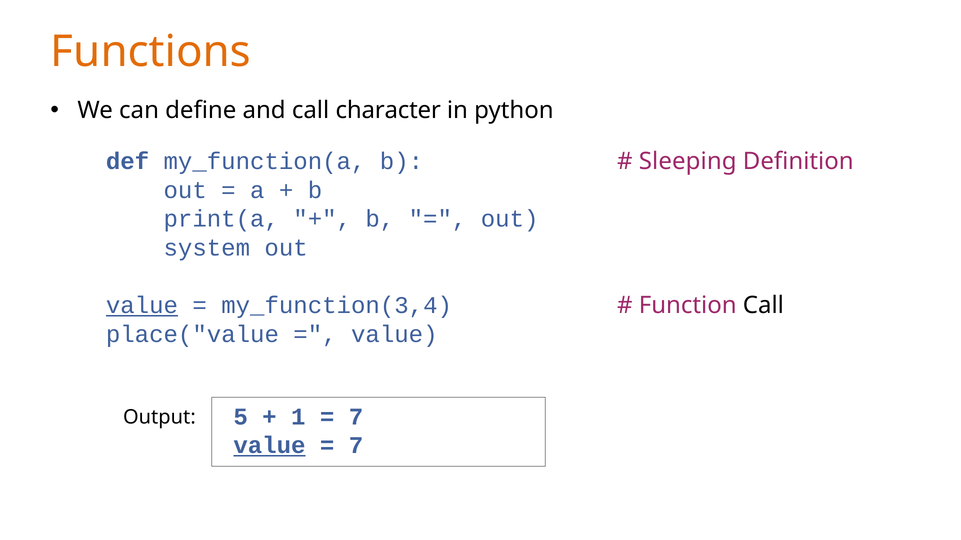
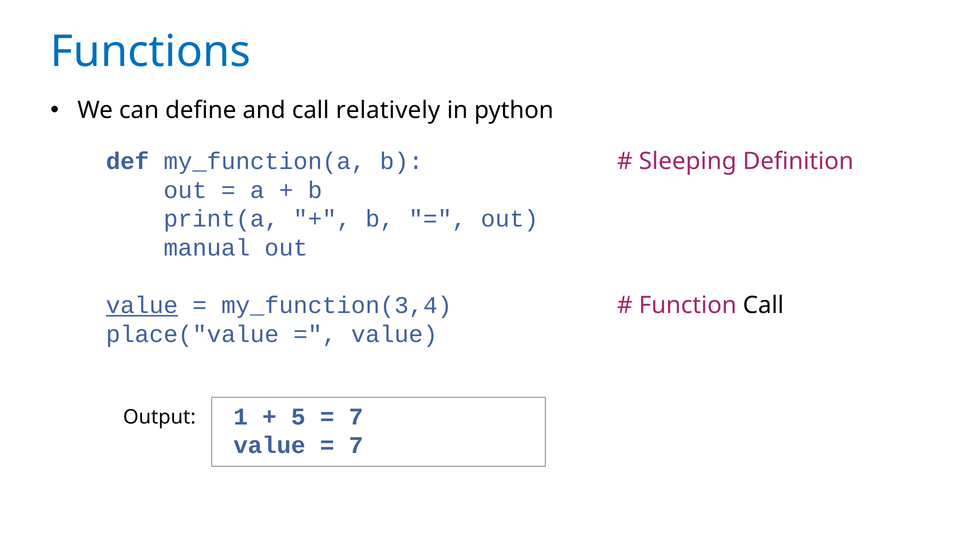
Functions colour: orange -> blue (151, 52)
character: character -> relatively (388, 111)
system: system -> manual (207, 248)
5: 5 -> 1 (241, 417)
1: 1 -> 5 (298, 417)
value underline: present -> none (269, 446)
